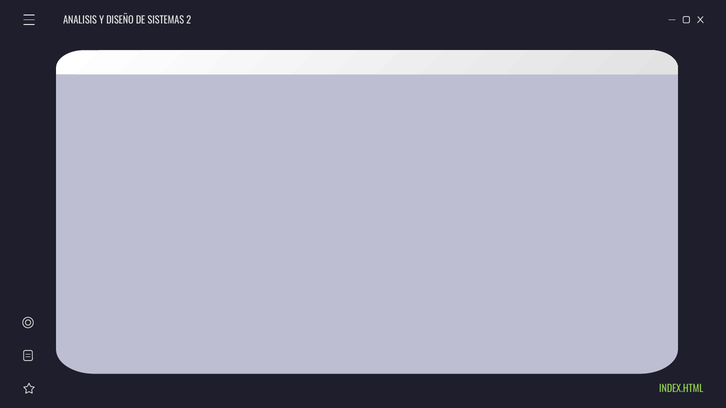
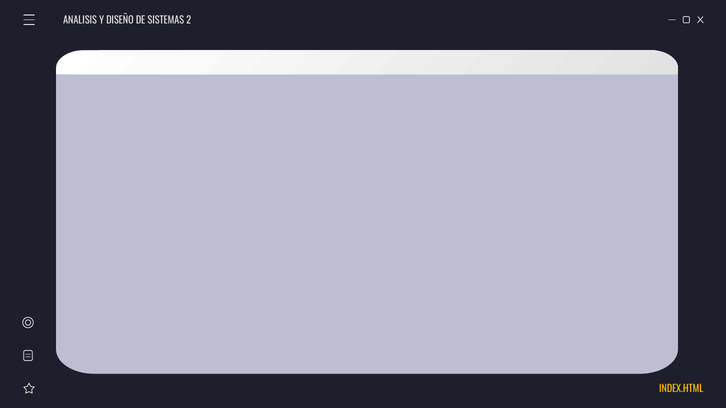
INDEX.HTML colour: light green -> yellow (681, 389)
